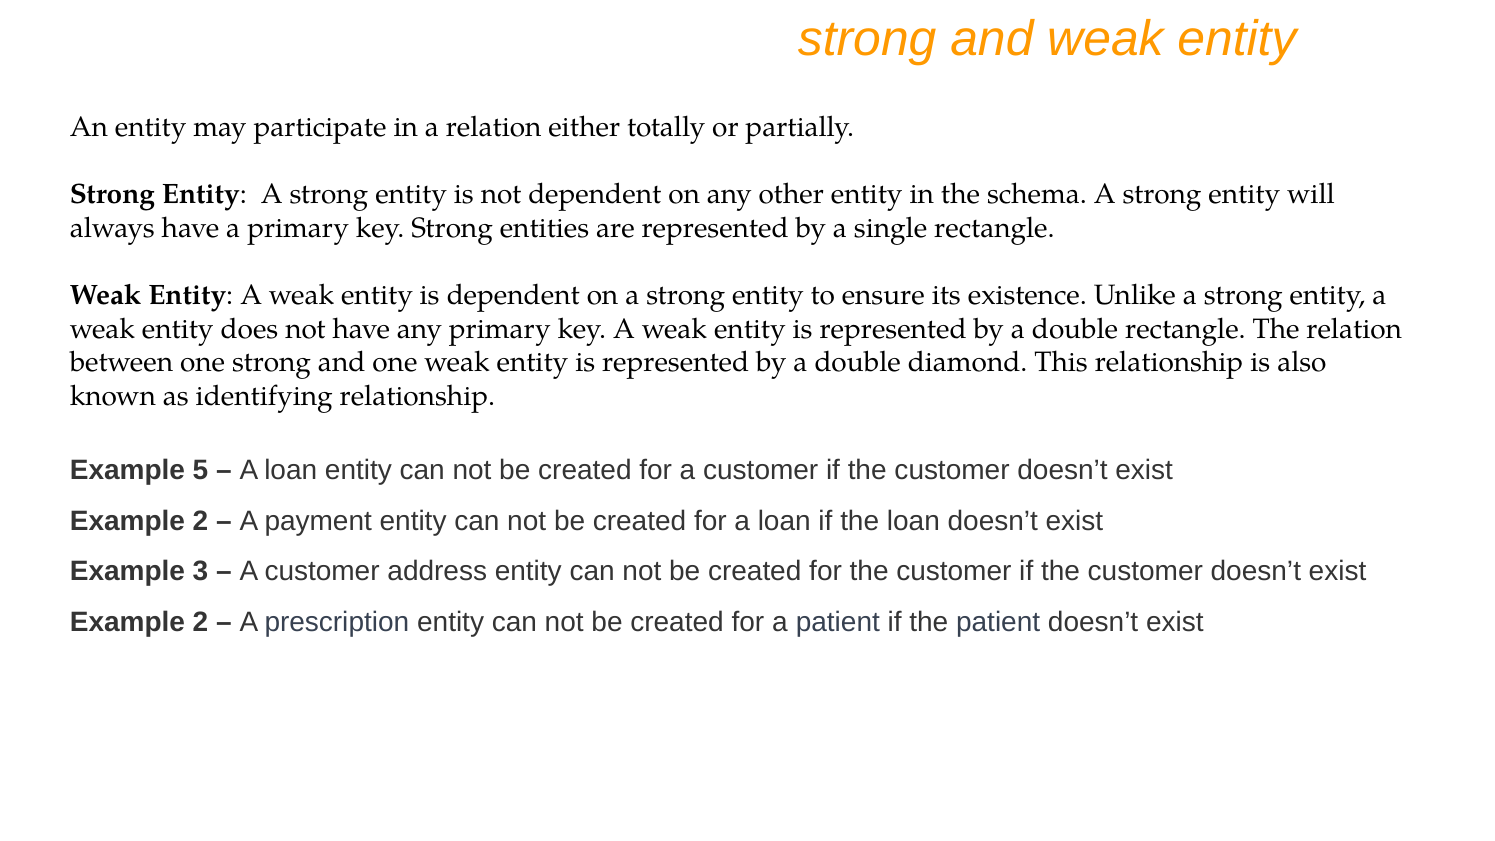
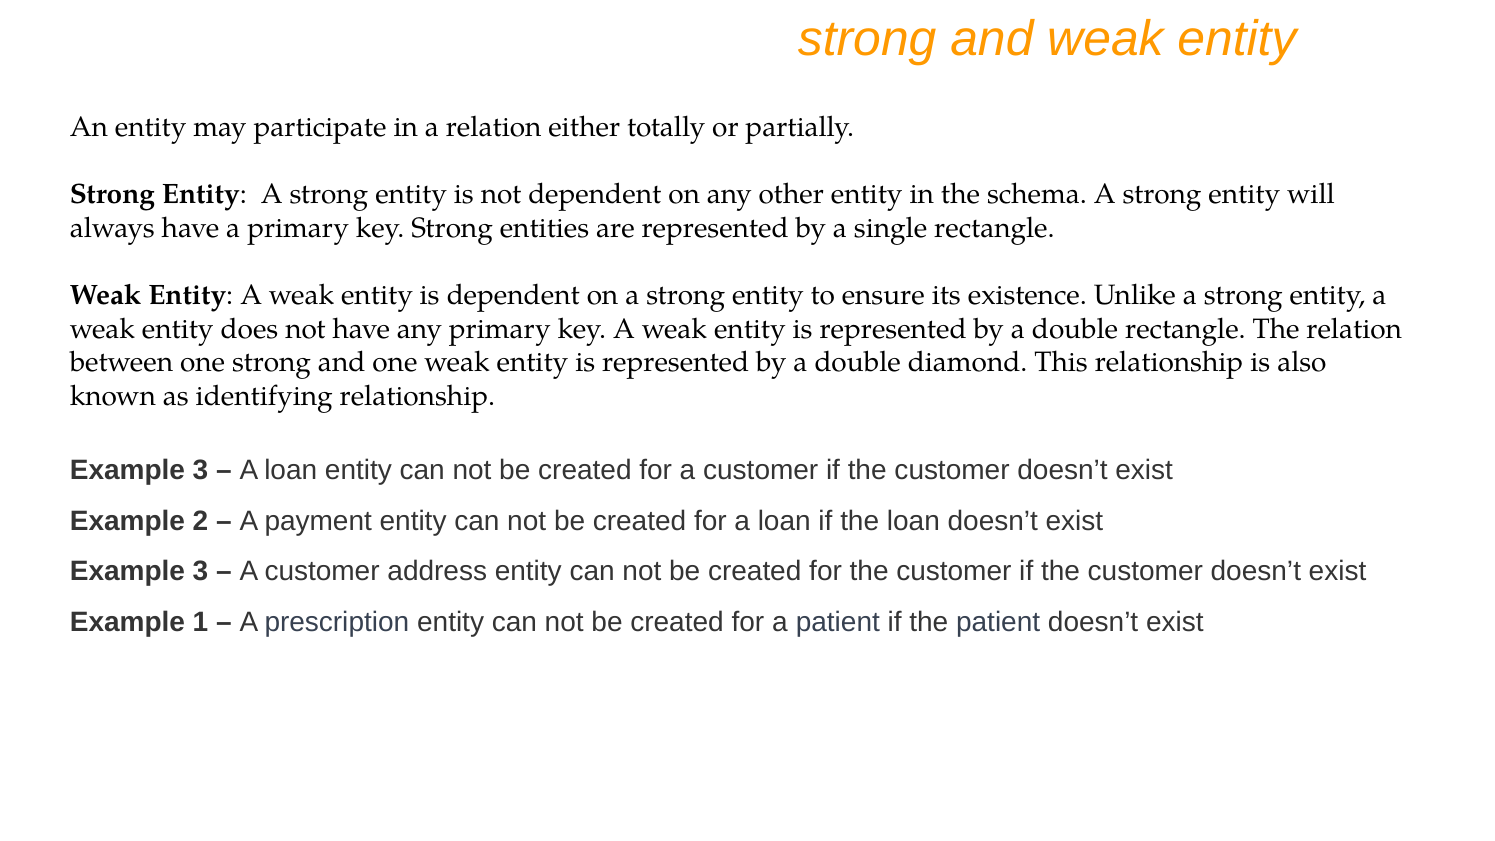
5: 5 -> 3 (201, 470)
2: 2 -> 1 (201, 622)
